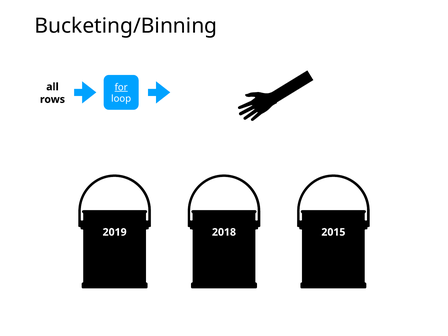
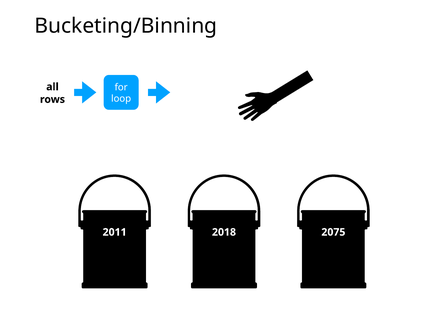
for underline: present -> none (121, 87)
2019: 2019 -> 2011 (115, 232)
2015: 2015 -> 2075 (333, 232)
